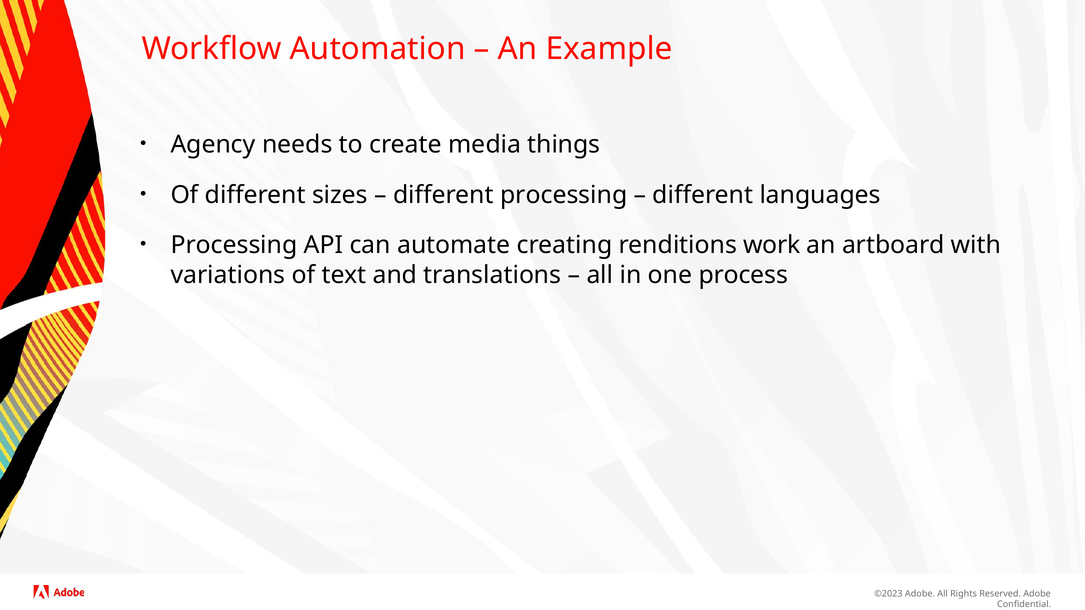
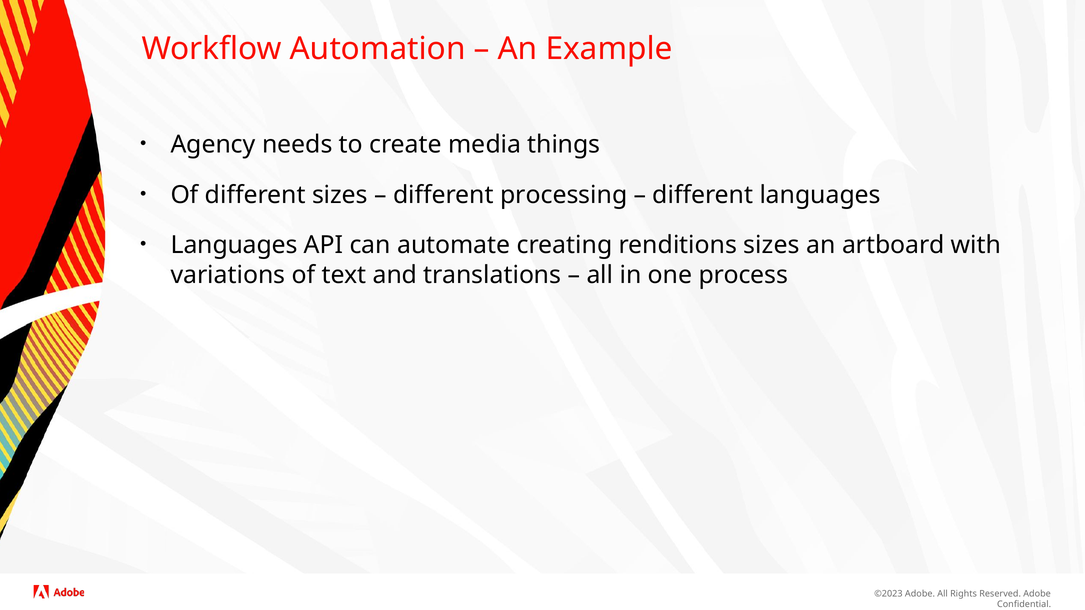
Processing: Processing -> Languages (234, 245)
renditions work: work -> sizes (772, 245)
